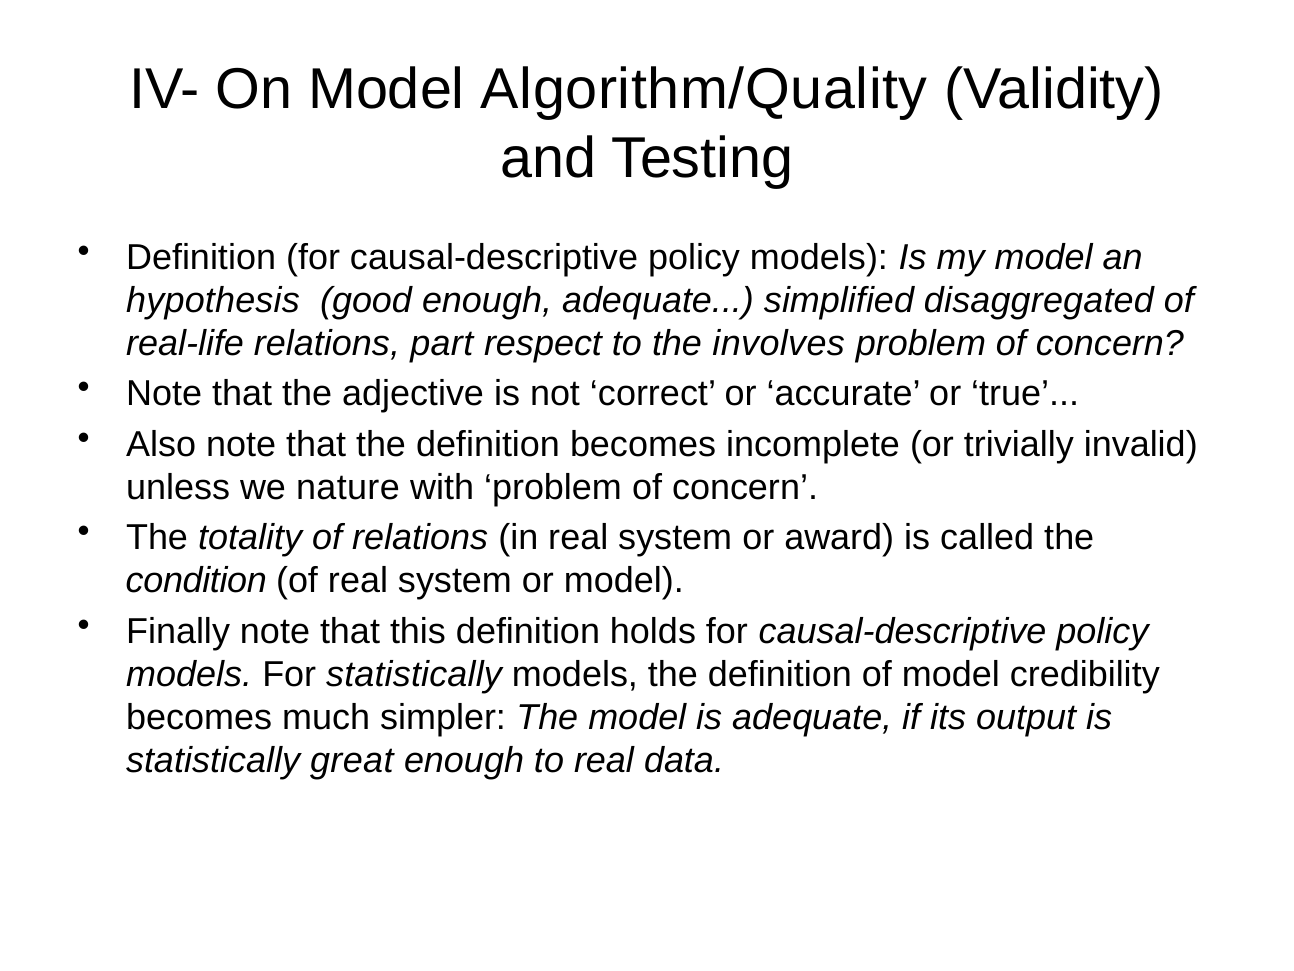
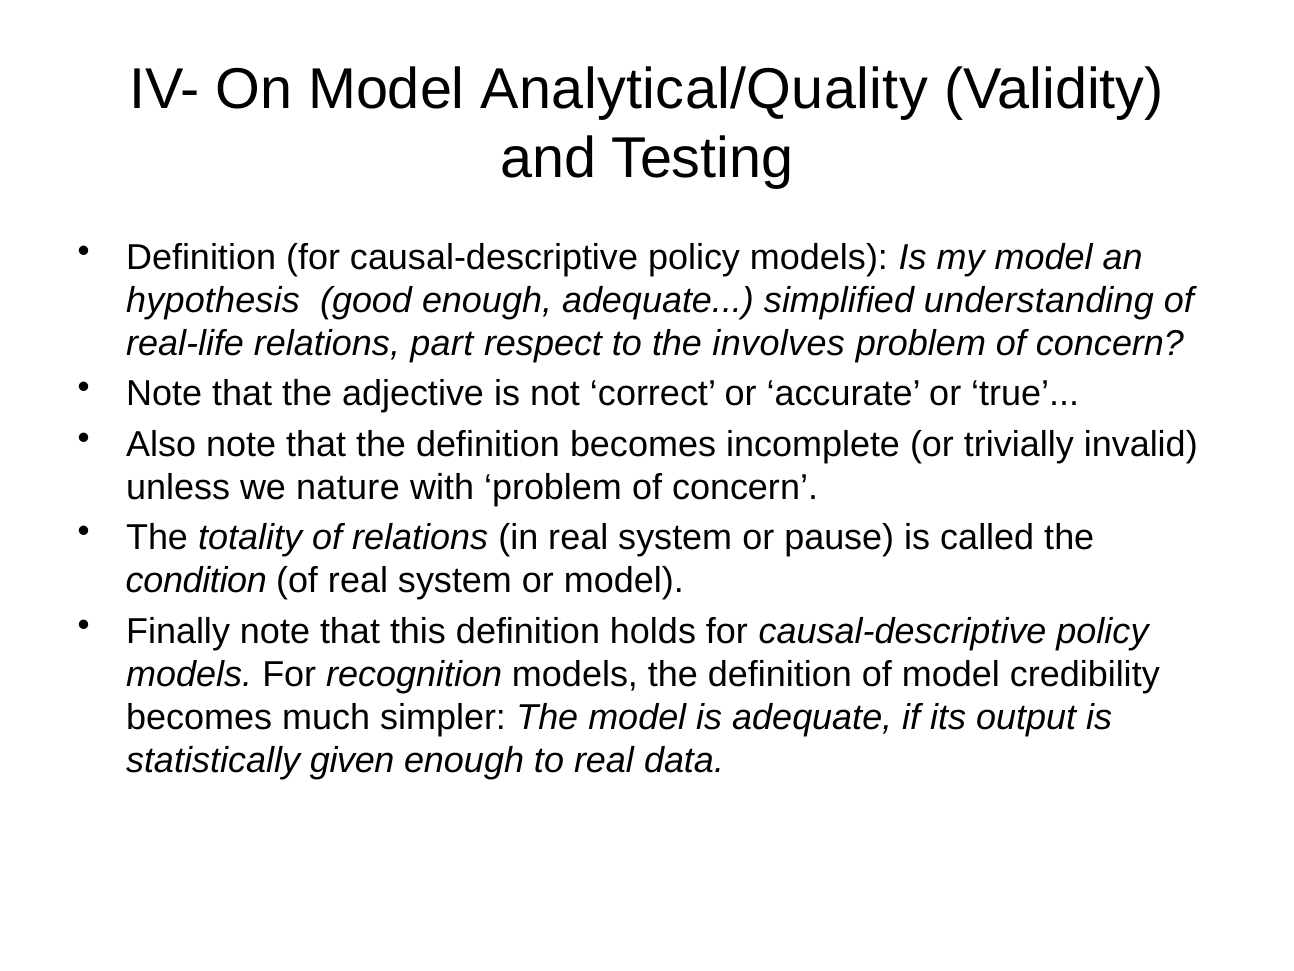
Algorithm/Quality: Algorithm/Quality -> Analytical/Quality (704, 89)
disaggregated: disaggregated -> understanding (1039, 300)
award: award -> pause (839, 537)
For statistically: statistically -> recognition (414, 674)
great: great -> given (352, 760)
